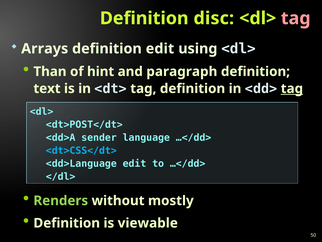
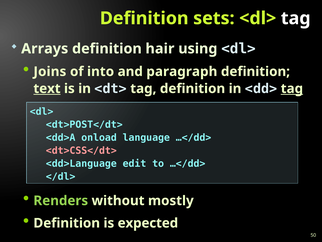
disc: disc -> sets (214, 18)
tag colour: pink -> white (296, 18)
definition edit: edit -> hair (160, 49)
Than: Than -> Joins (50, 71)
hint: hint -> into (101, 71)
text underline: none -> present (47, 88)
sender: sender -> onload (99, 137)
<dt>CSS</dt> colour: light blue -> pink (81, 150)
viewable: viewable -> expected (148, 223)
